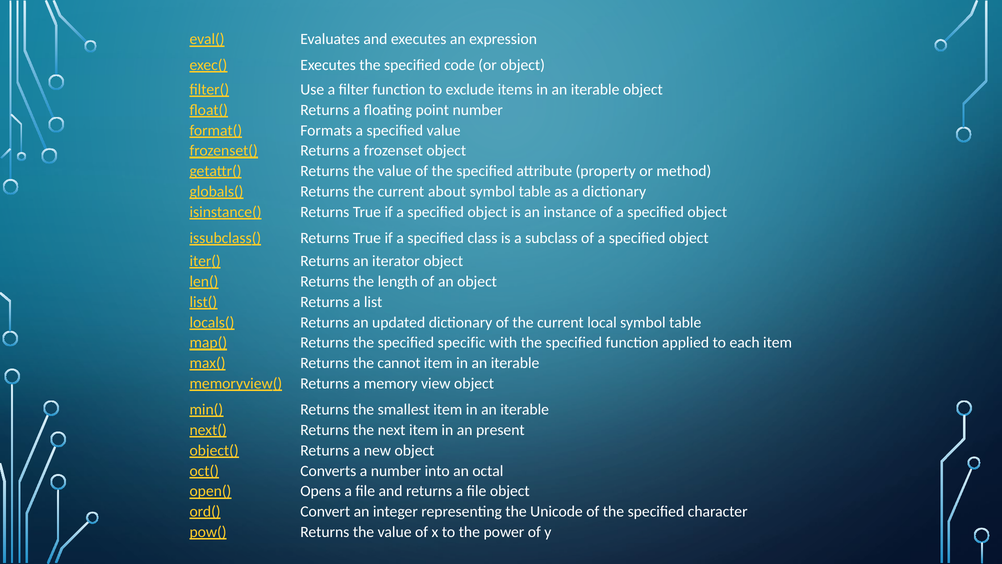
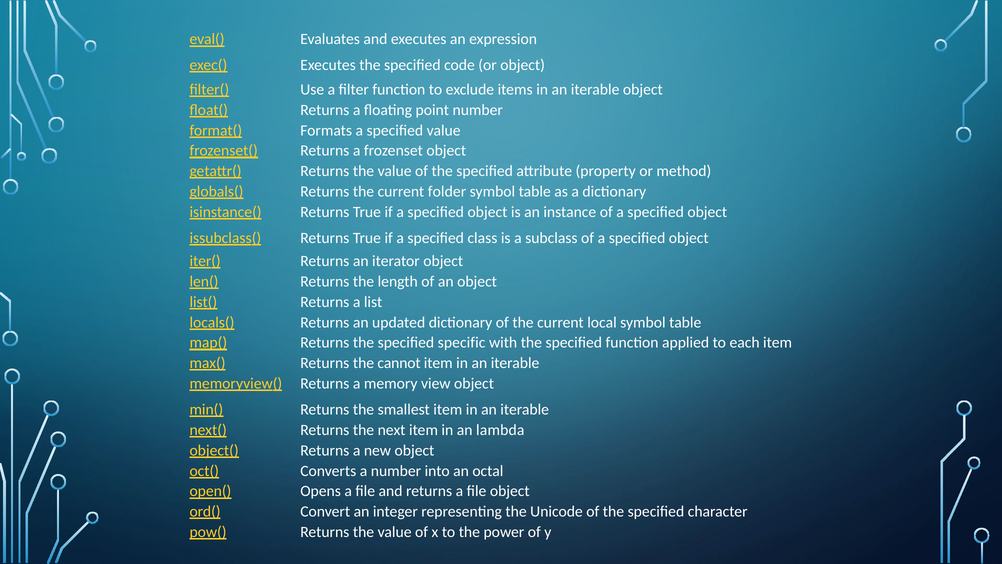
about: about -> folder (447, 191)
present: present -> lambda (500, 430)
